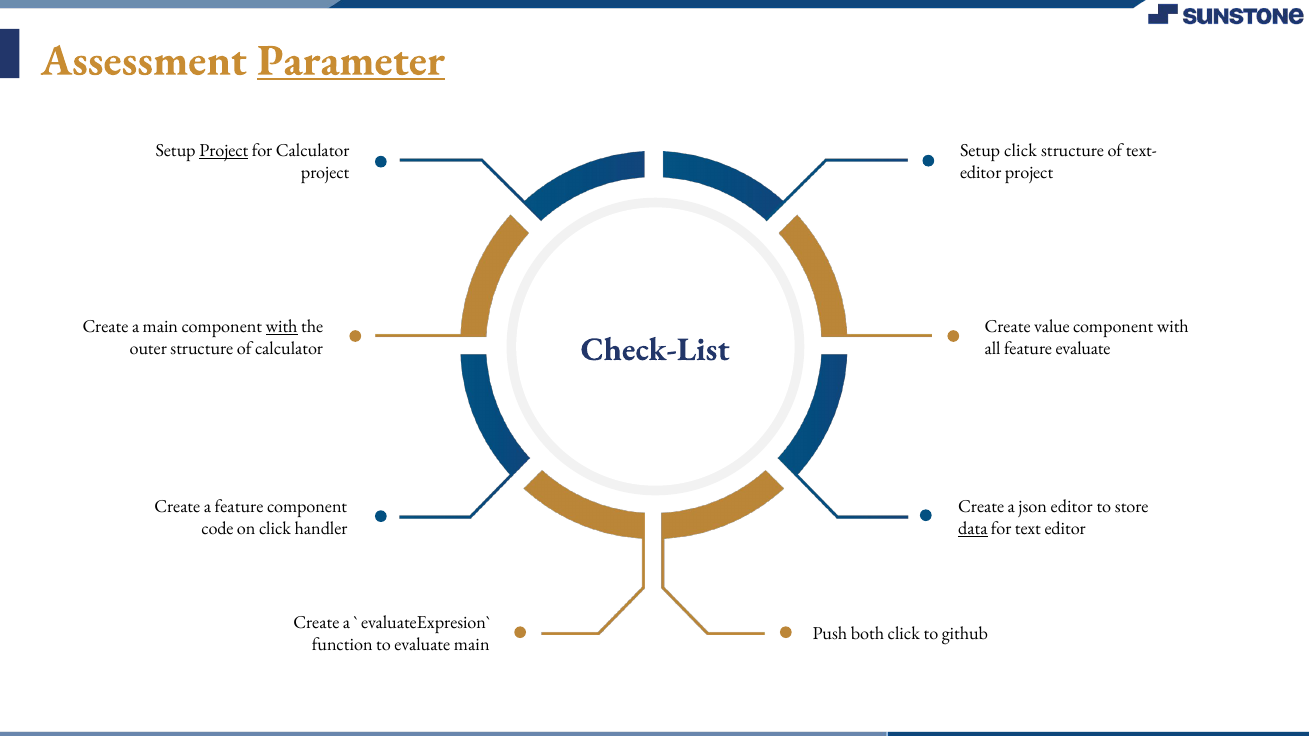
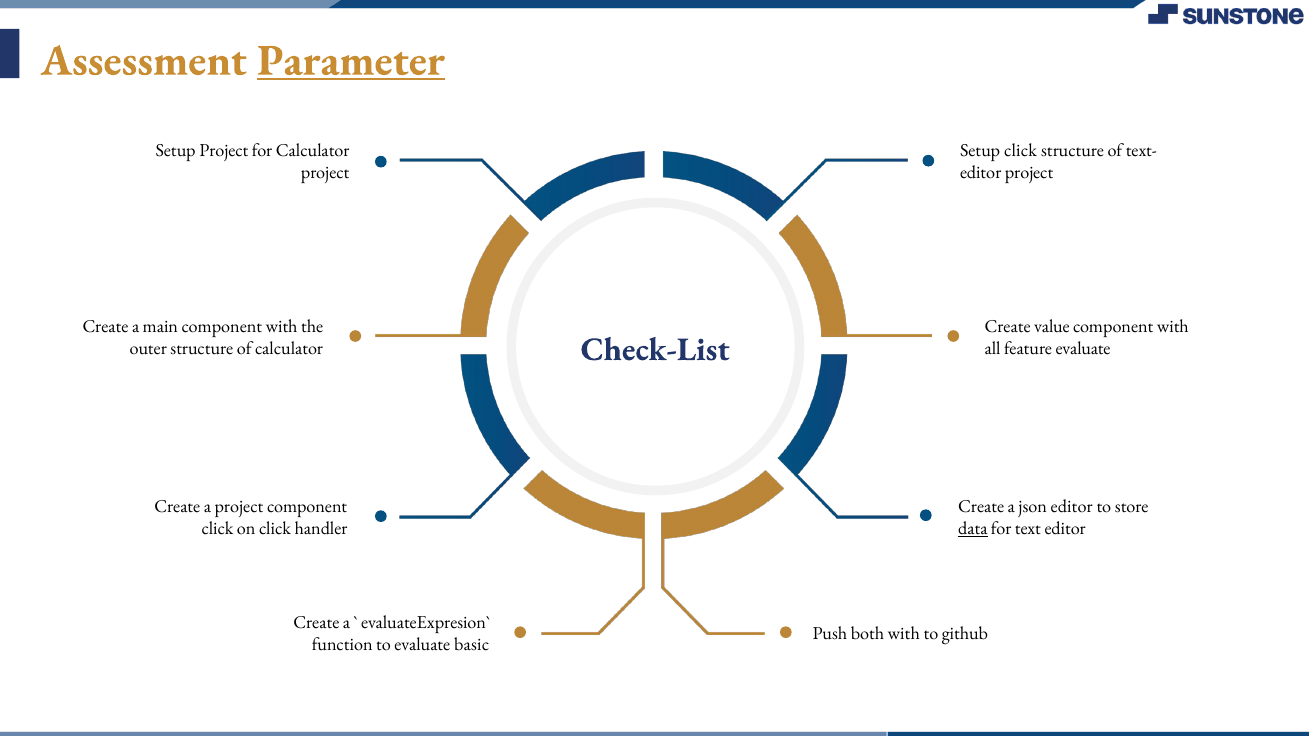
Project underline: present -> none (224, 151)
with underline: present -> none (282, 327)
a feature: feature -> project (239, 507)
code: code -> click (217, 529)
both click: click -> with (904, 634)
evaluate main: main -> basic (472, 645)
